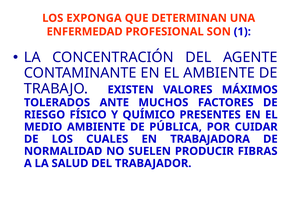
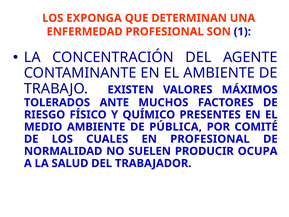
CUIDAR: CUIDAR -> COMITÉ (256, 127)
EN TRABAJADORA: TRABAJADORA -> PROFESIONAL (210, 139)
FIBRAS: FIBRAS -> OCUPA (258, 151)
